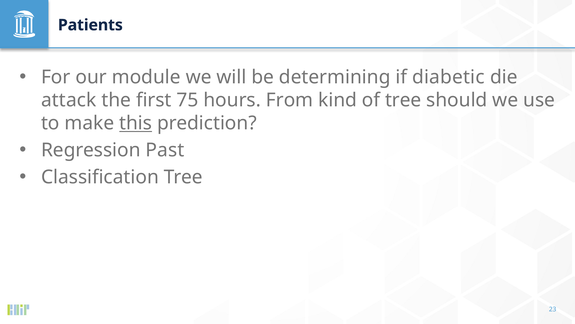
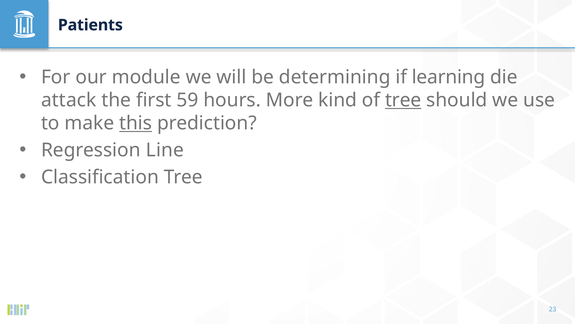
diabetic: diabetic -> learning (449, 77)
75: 75 -> 59 (188, 100)
From: From -> More (290, 100)
tree underline: none -> present (403, 100)
Past: Past -> Line (165, 150)
